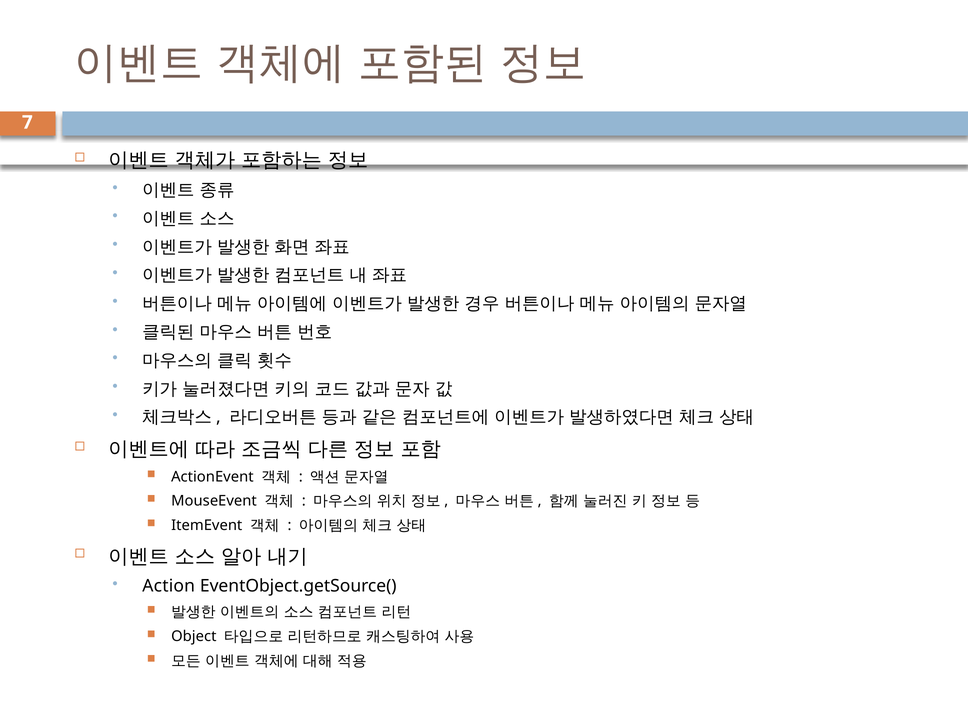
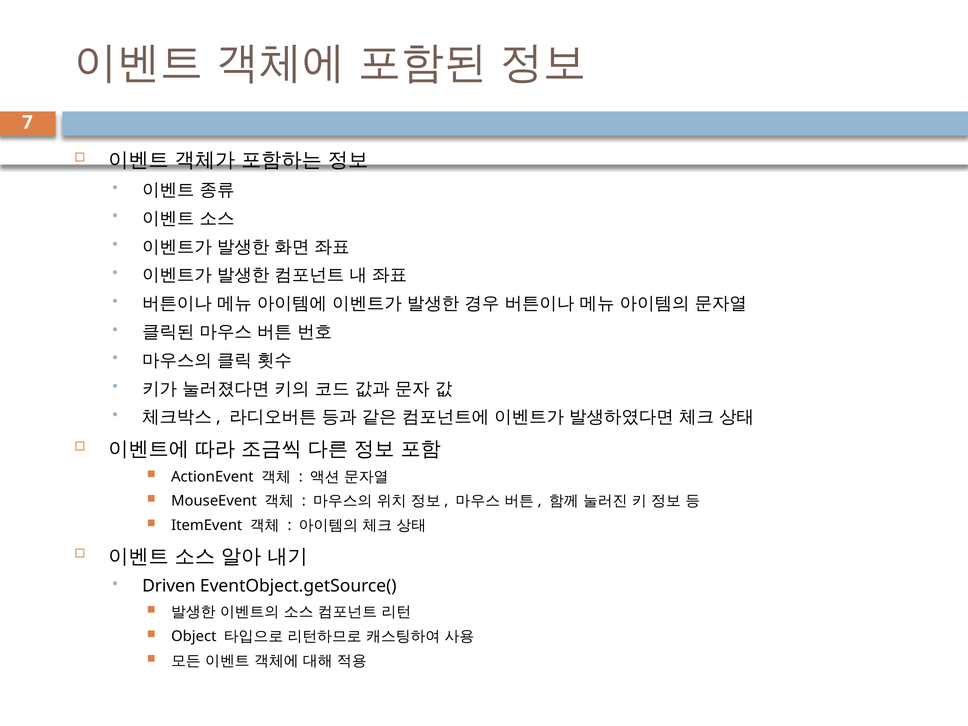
Action: Action -> Driven (169, 586)
